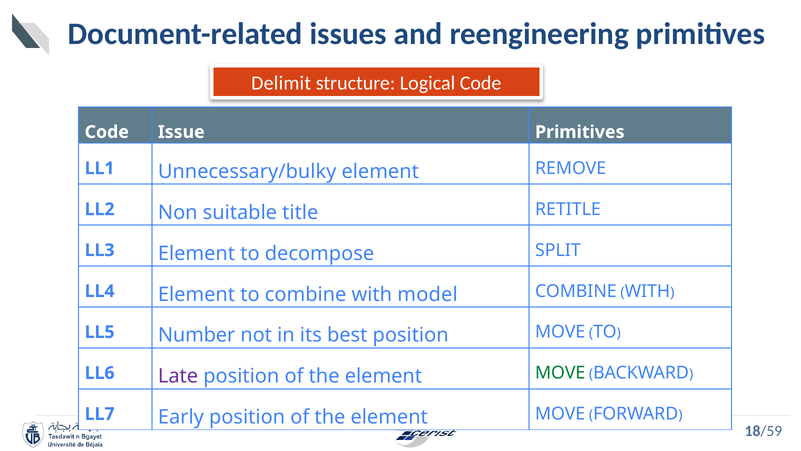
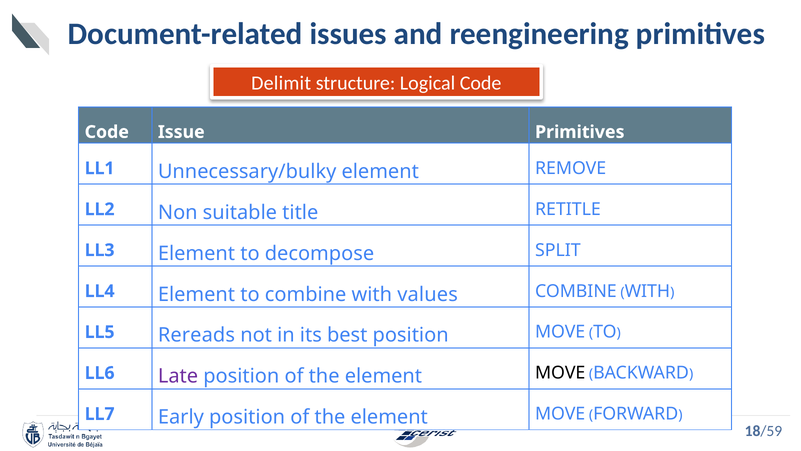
model: model -> values (428, 294)
Number: Number -> Rereads (196, 335)
MOVE colour: green -> black (560, 373)
